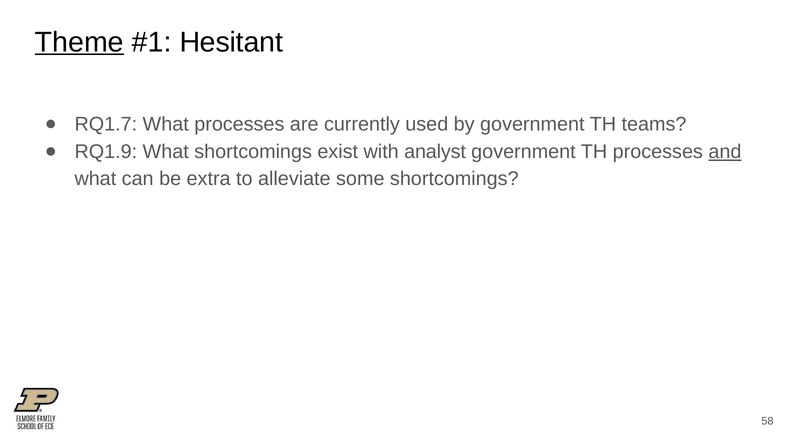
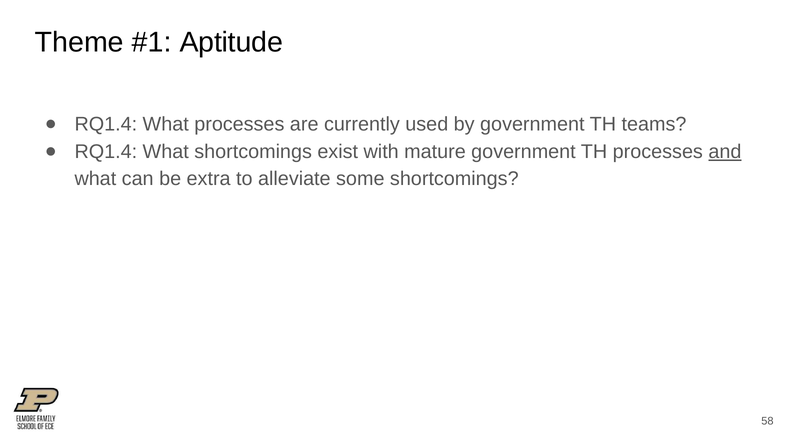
Theme underline: present -> none (79, 42)
Hesitant: Hesitant -> Aptitude (231, 42)
RQ1.7: RQ1.7 -> RQ1.4 (106, 125)
RQ1.9: RQ1.9 -> RQ1.4 (106, 152)
analyst: analyst -> mature (435, 152)
